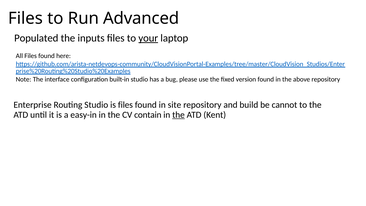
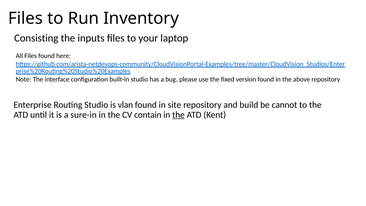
Advanced: Advanced -> Inventory (141, 18)
Populated: Populated -> Consisting (36, 38)
your underline: present -> none (148, 38)
is files: files -> vlan (125, 105)
easy-in: easy-in -> sure-in (84, 115)
